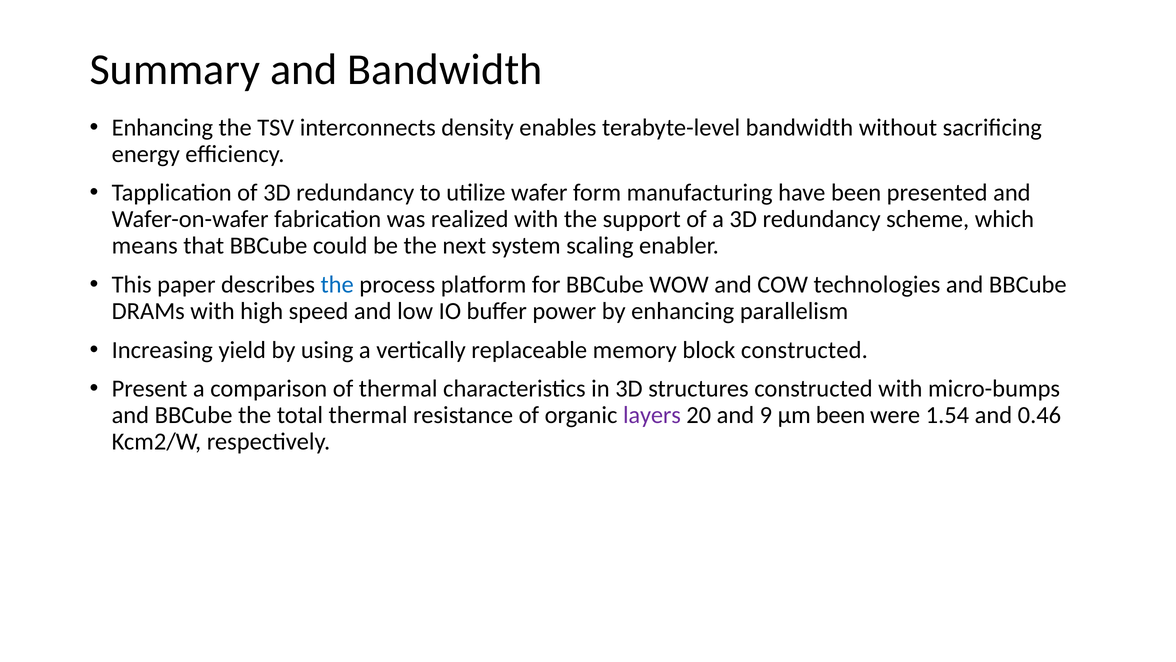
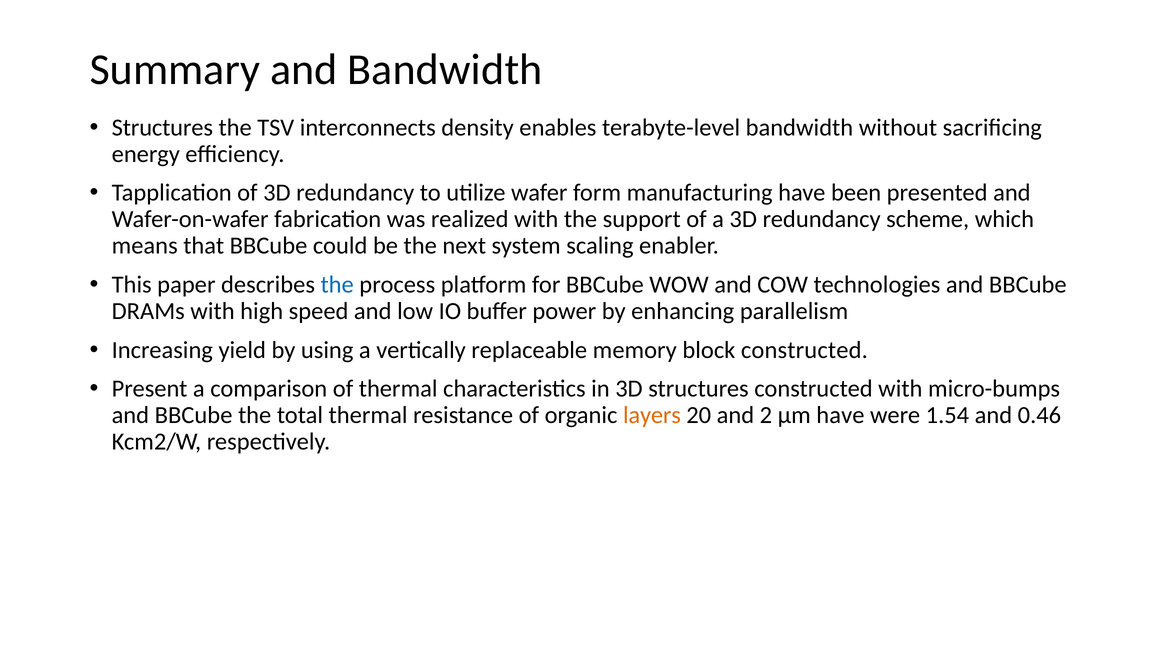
Enhancing: Enhancing -> Structures (162, 127)
layers colour: purple -> orange (652, 415)
9: 9 -> 2 (766, 415)
µm been: been -> have (840, 415)
